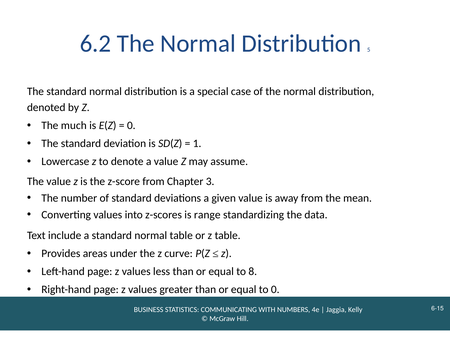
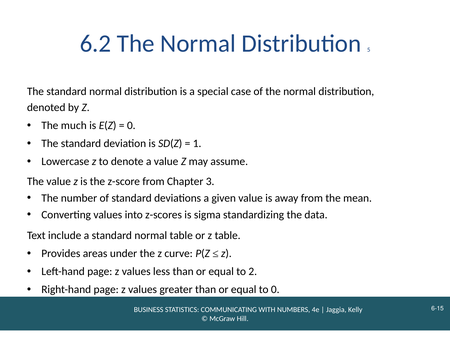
range: range -> sigma (207, 214)
8: 8 -> 2 (253, 271)
